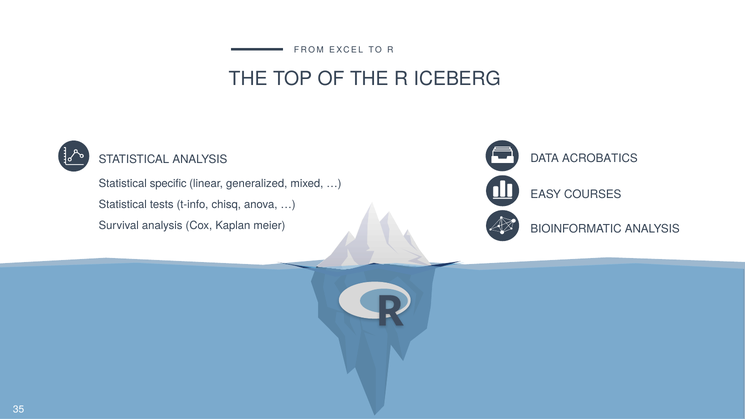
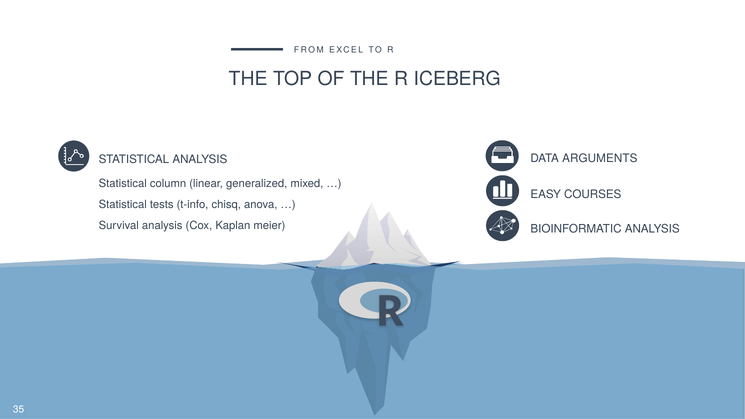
ACROBATICS: ACROBATICS -> ARGUMENTS (600, 159)
specific: specific -> column (168, 184)
